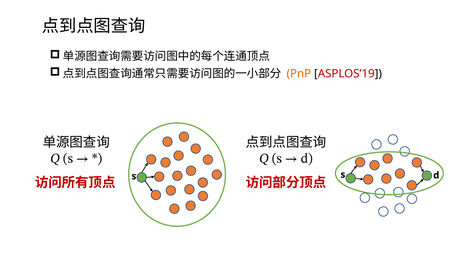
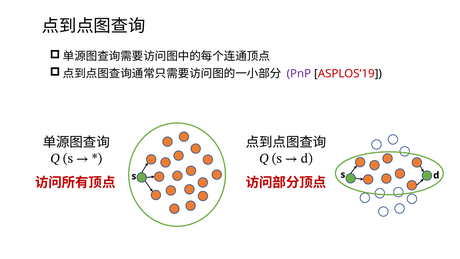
PnP colour: orange -> purple (299, 74)
